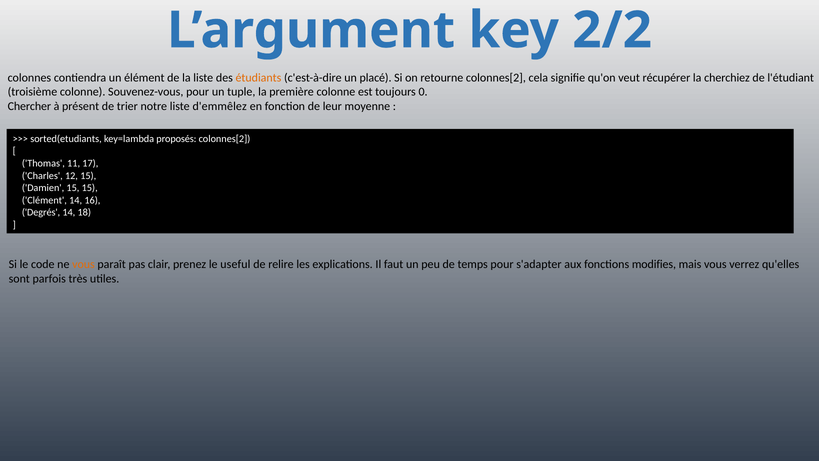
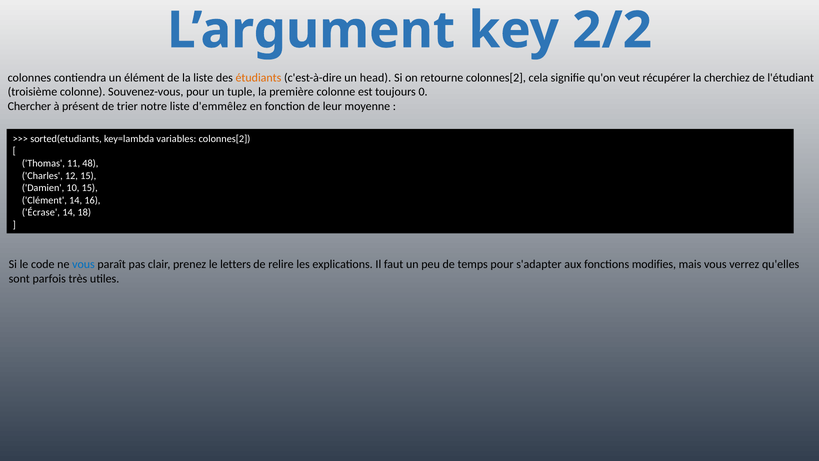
placé: placé -> head (375, 78)
proposés: proposés -> variables (176, 139)
17: 17 -> 48 (90, 163)
Damien 15: 15 -> 10 (73, 188)
Degrés: Degrés -> Écrase (41, 212)
vous colour: orange -> blue (83, 264)
useful: useful -> letters (236, 264)
